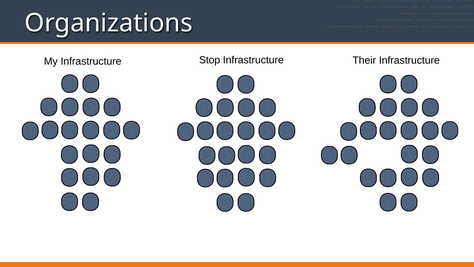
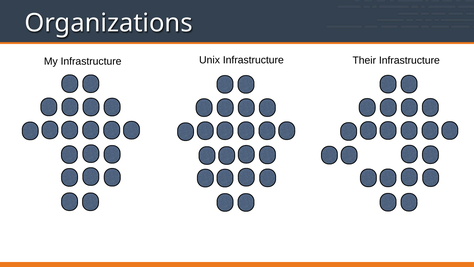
Stop: Stop -> Unix (210, 60)
